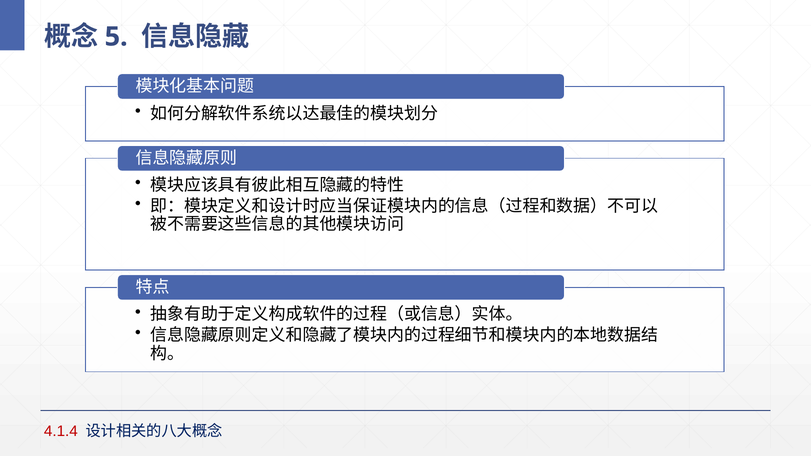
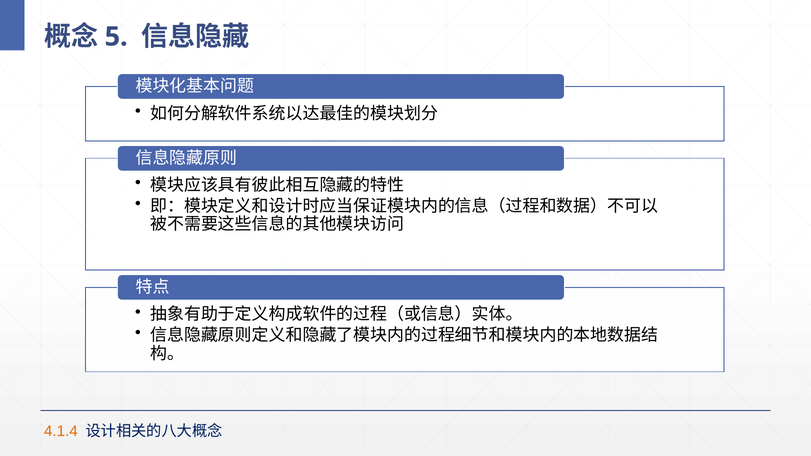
4.1.4 colour: red -> orange (61, 431)
